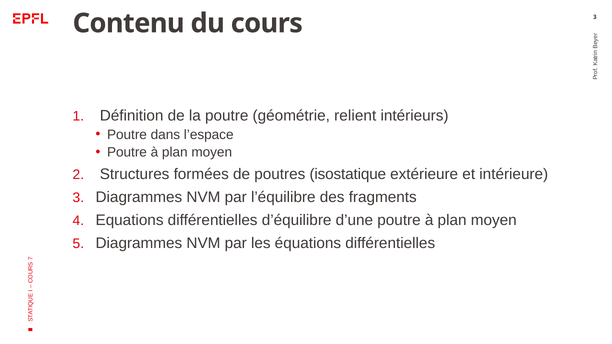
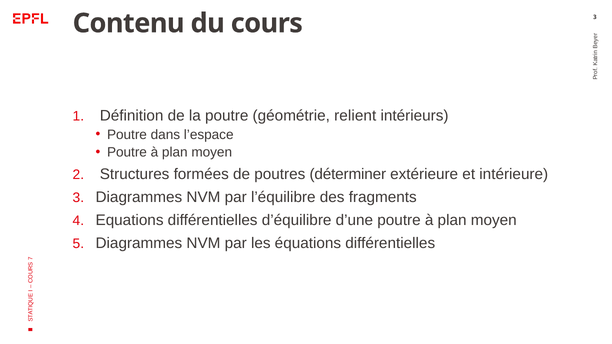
isostatique: isostatique -> déterminer (348, 174)
